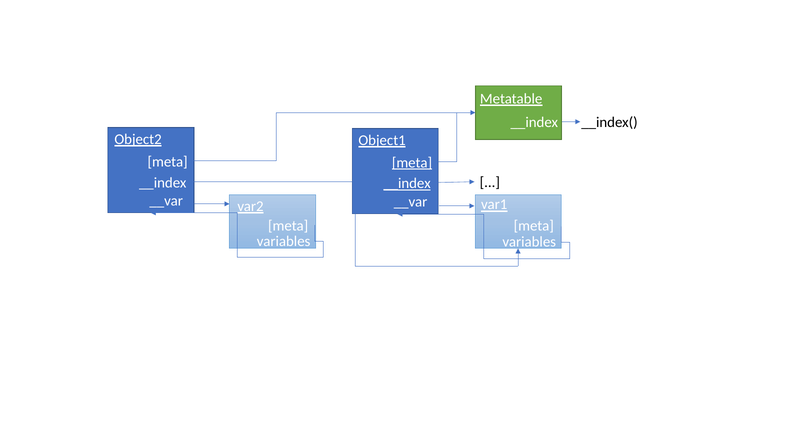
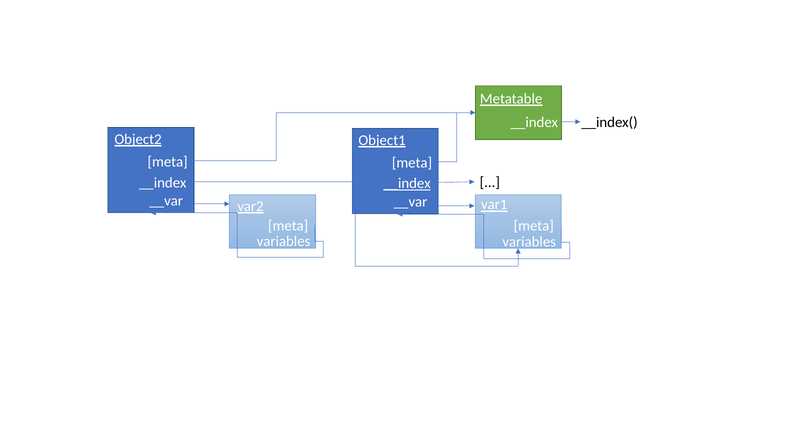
meta underline: present -> none (412, 163)
